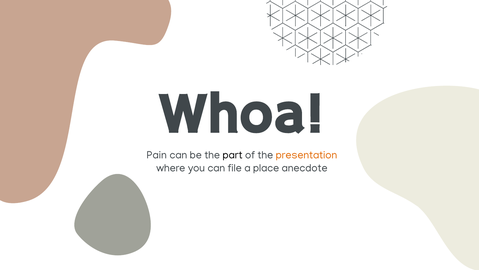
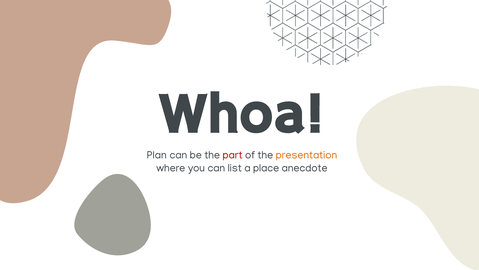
Pain: Pain -> Plan (157, 155)
part colour: black -> red (233, 155)
file: file -> list (235, 167)
